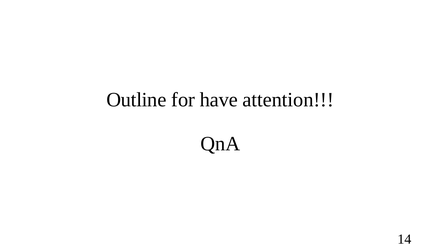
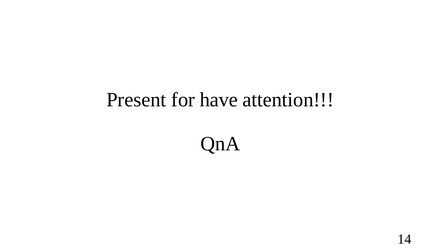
Outline: Outline -> Present (136, 100)
